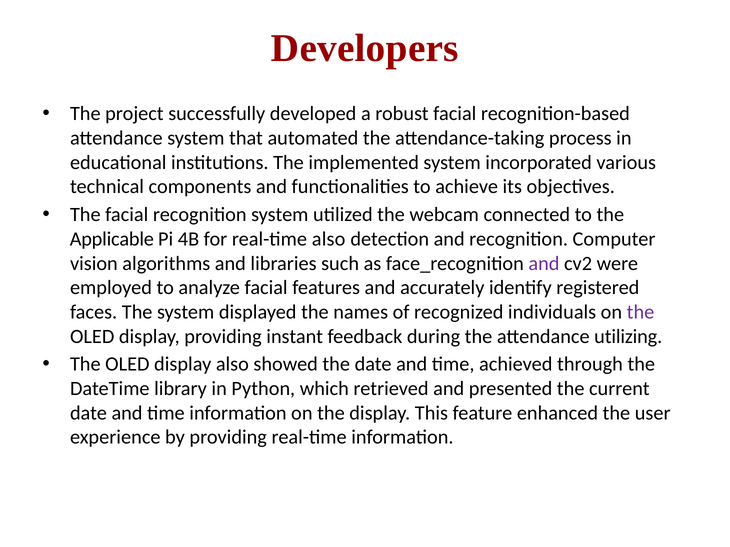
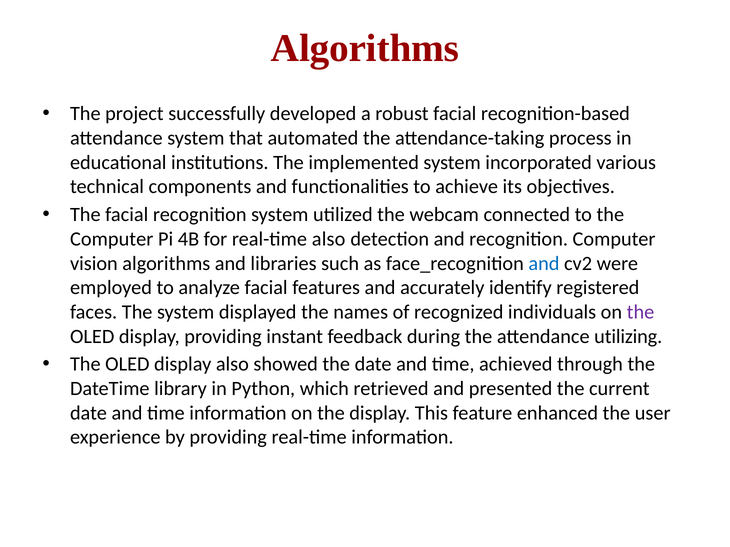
Developers: Developers -> Algorithms (365, 48)
Applicable: Applicable -> Computer (112, 239)
and colour: purple -> blue (544, 264)
